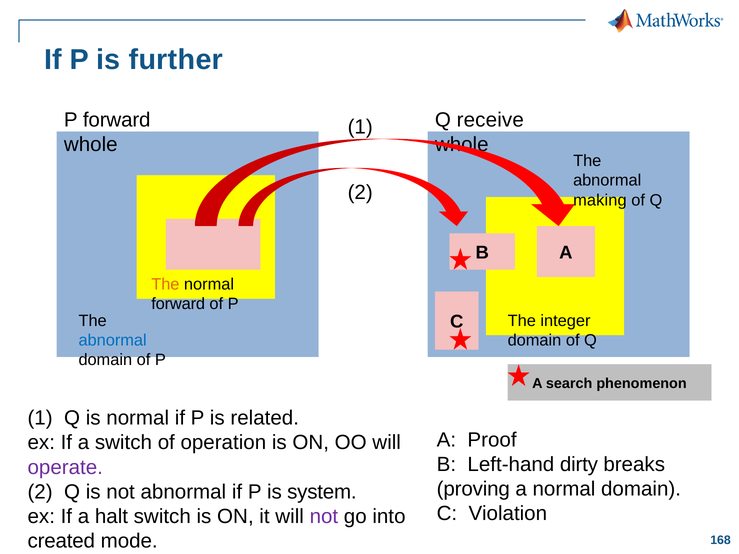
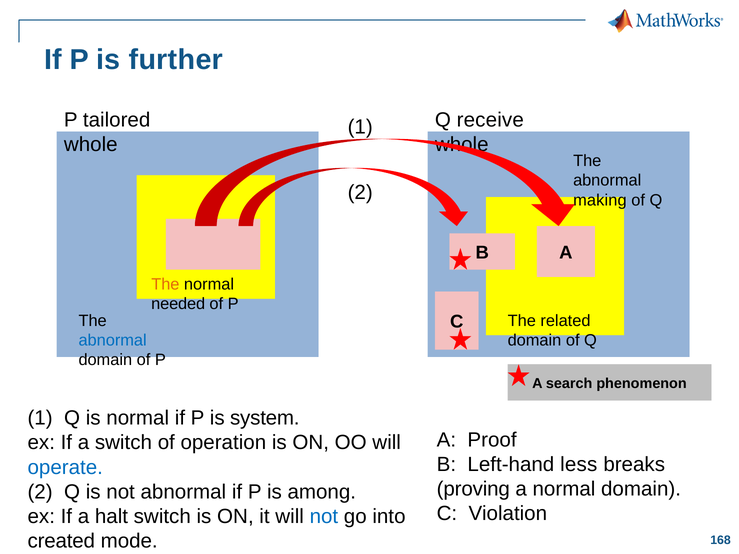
P forward: forward -> tailored (117, 120)
forward: forward -> needed (178, 304)
integer: integer -> related (565, 321)
related: related -> system (265, 418)
dirty: dirty -> less (579, 465)
operate colour: purple -> blue (65, 467)
system: system -> among (322, 492)
not colour: purple -> blue (324, 517)
